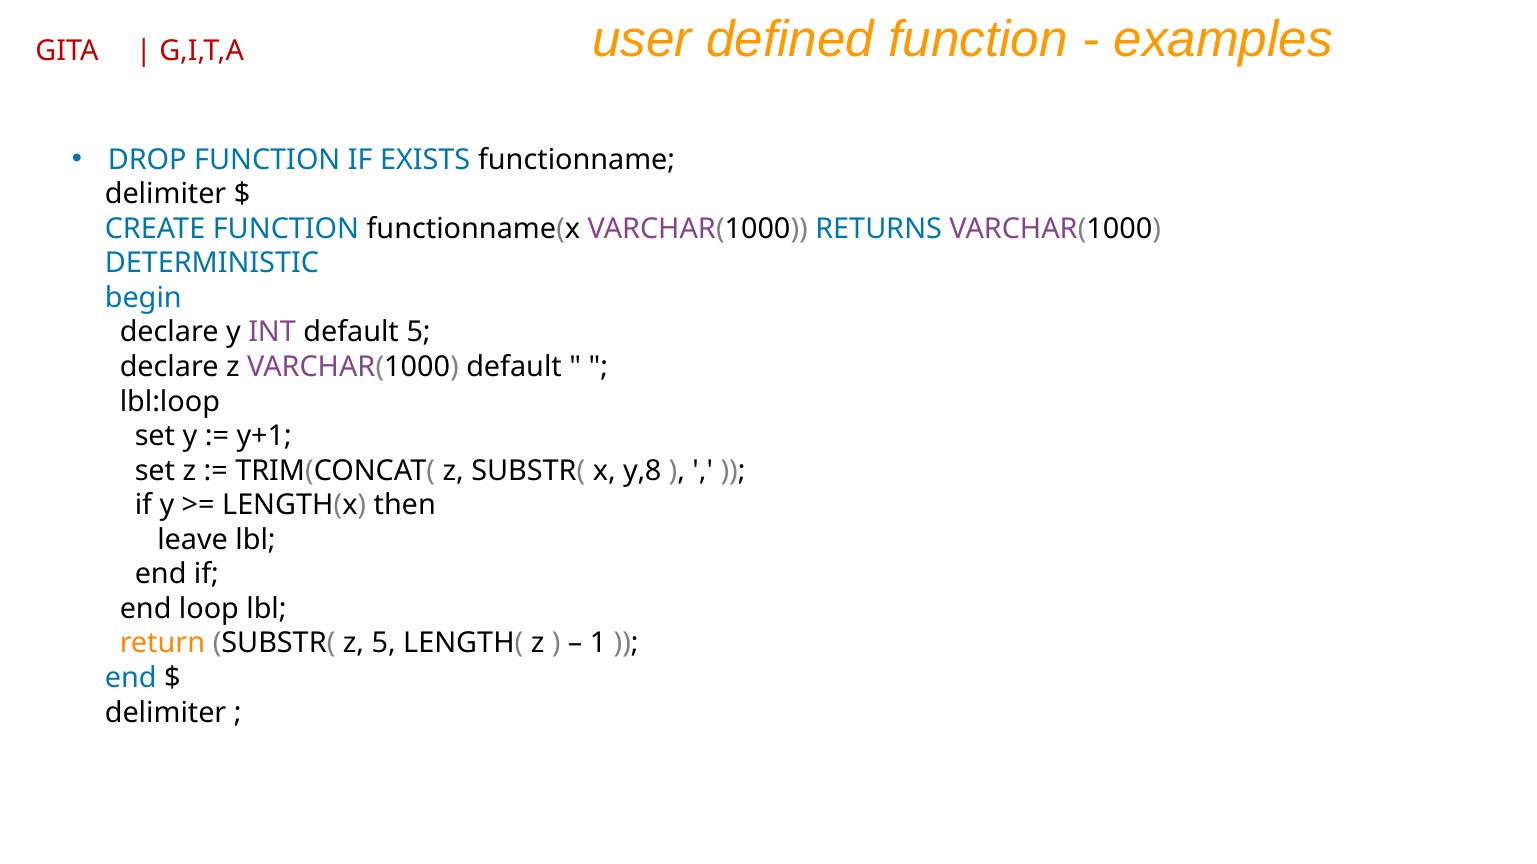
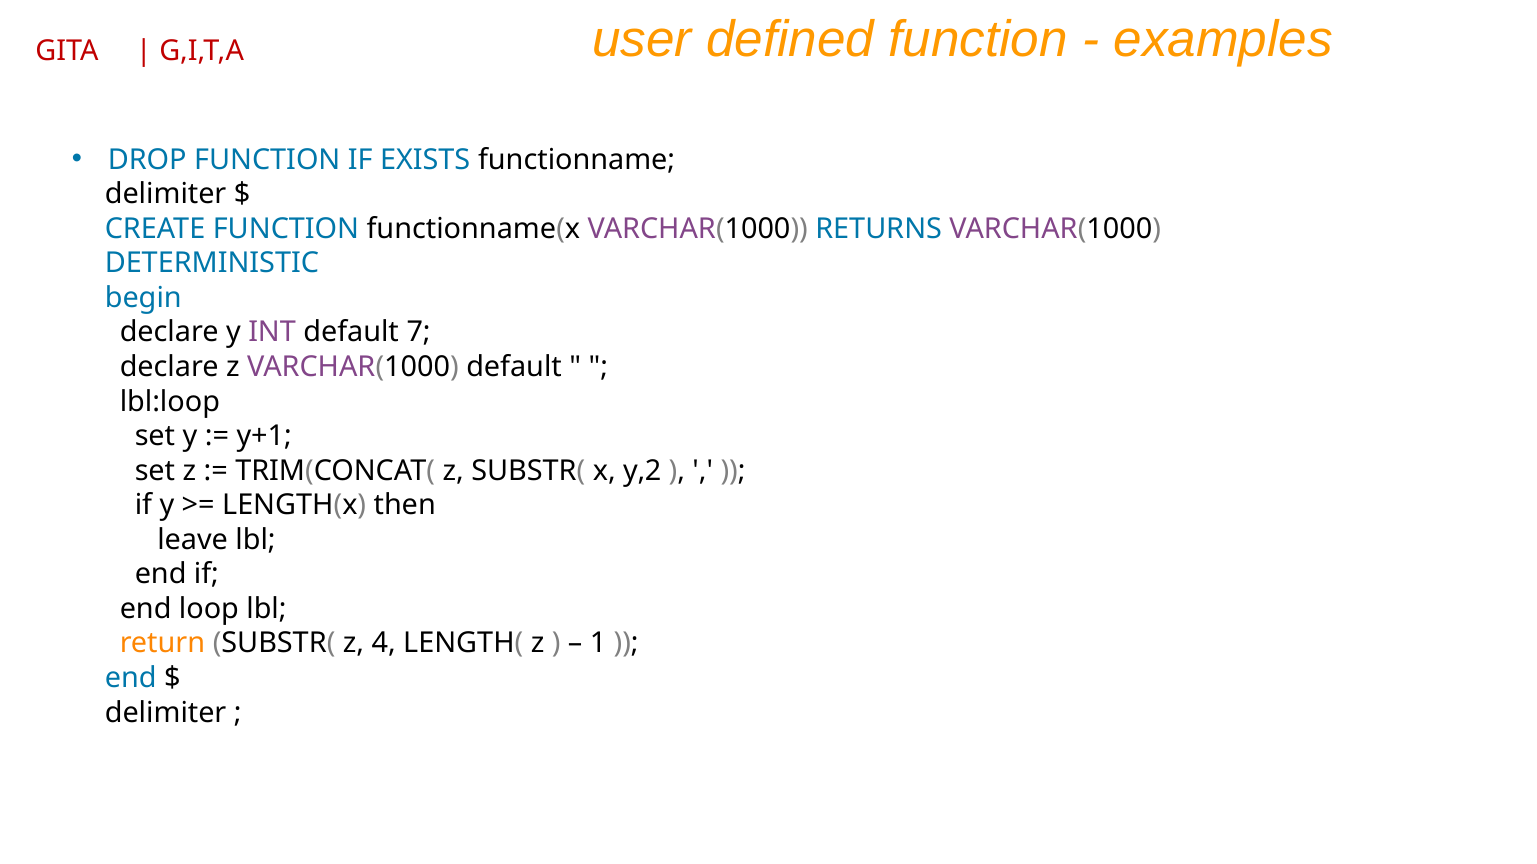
default 5: 5 -> 7 (419, 333)
y,8: y,8 -> y,2 (642, 471)
z 5: 5 -> 4 (384, 644)
